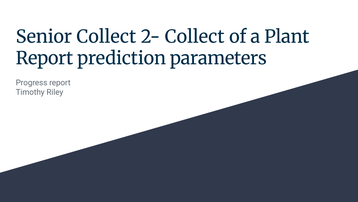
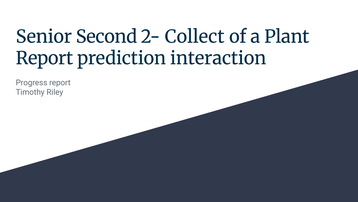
Senior Collect: Collect -> Second (106, 37)
parameters: parameters -> interaction (218, 58)
